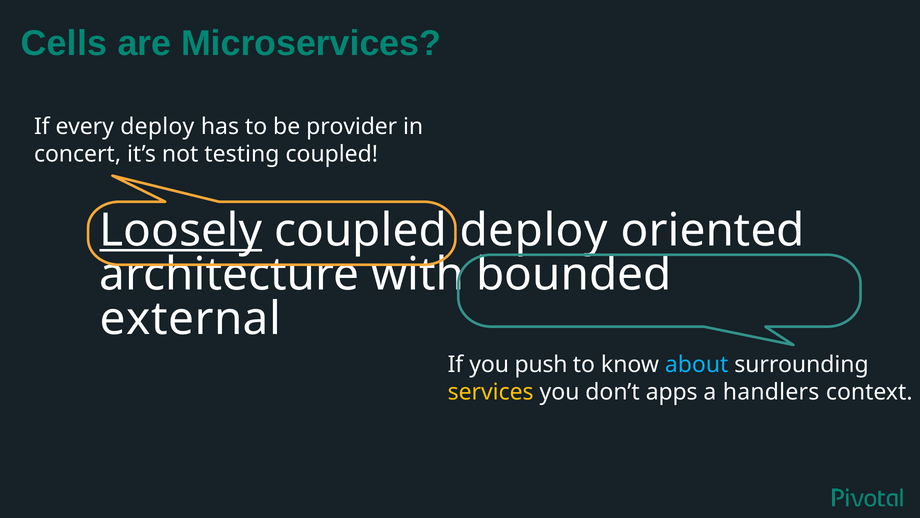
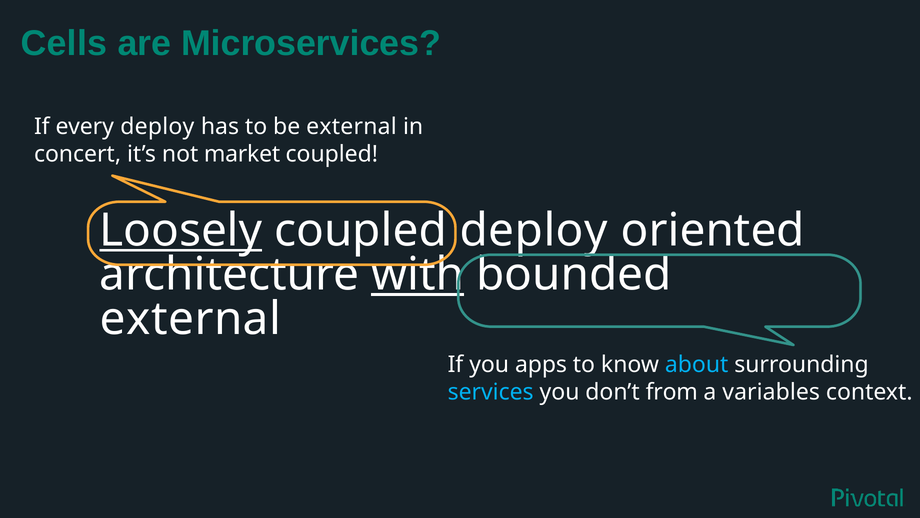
be provider: provider -> external (352, 126)
testing: testing -> market (242, 154)
with underline: none -> present (418, 274)
push: push -> apps (541, 364)
services colour: yellow -> light blue (491, 392)
apps: apps -> from (672, 392)
handlers: handlers -> variables (771, 392)
